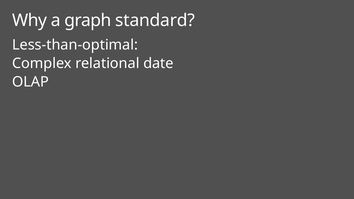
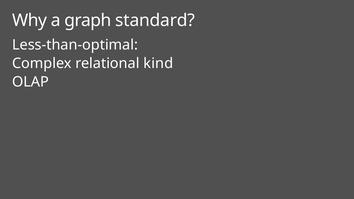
date: date -> kind (158, 63)
